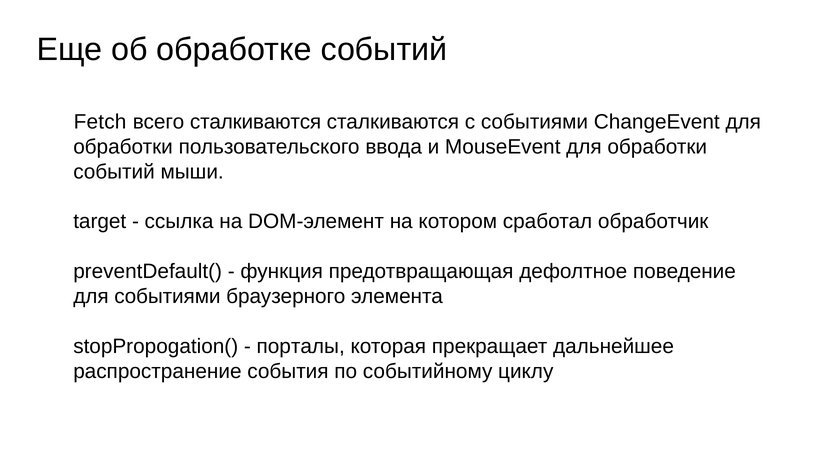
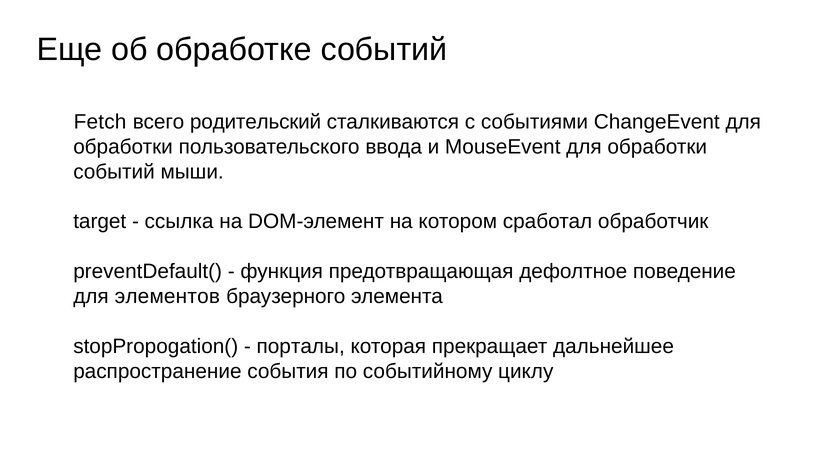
всего сталкиваются: сталкиваются -> родительский (256, 122)
для событиями: событиями -> элементов (167, 296)
